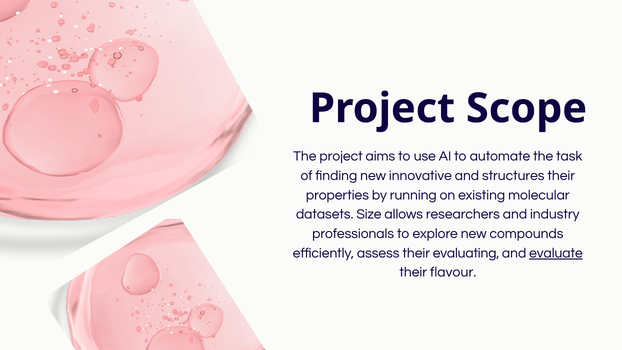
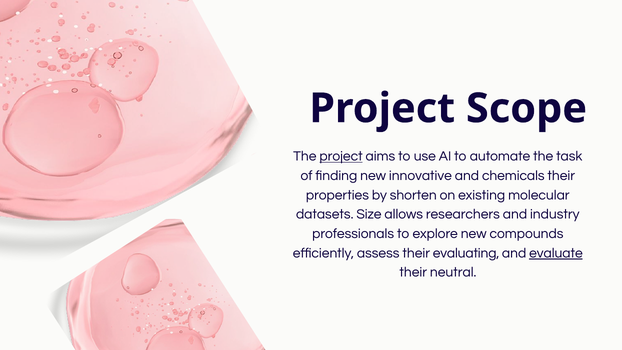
project underline: none -> present (341, 156)
structures: structures -> chemicals (513, 176)
running: running -> shorten (413, 195)
flavour: flavour -> neutral (453, 272)
